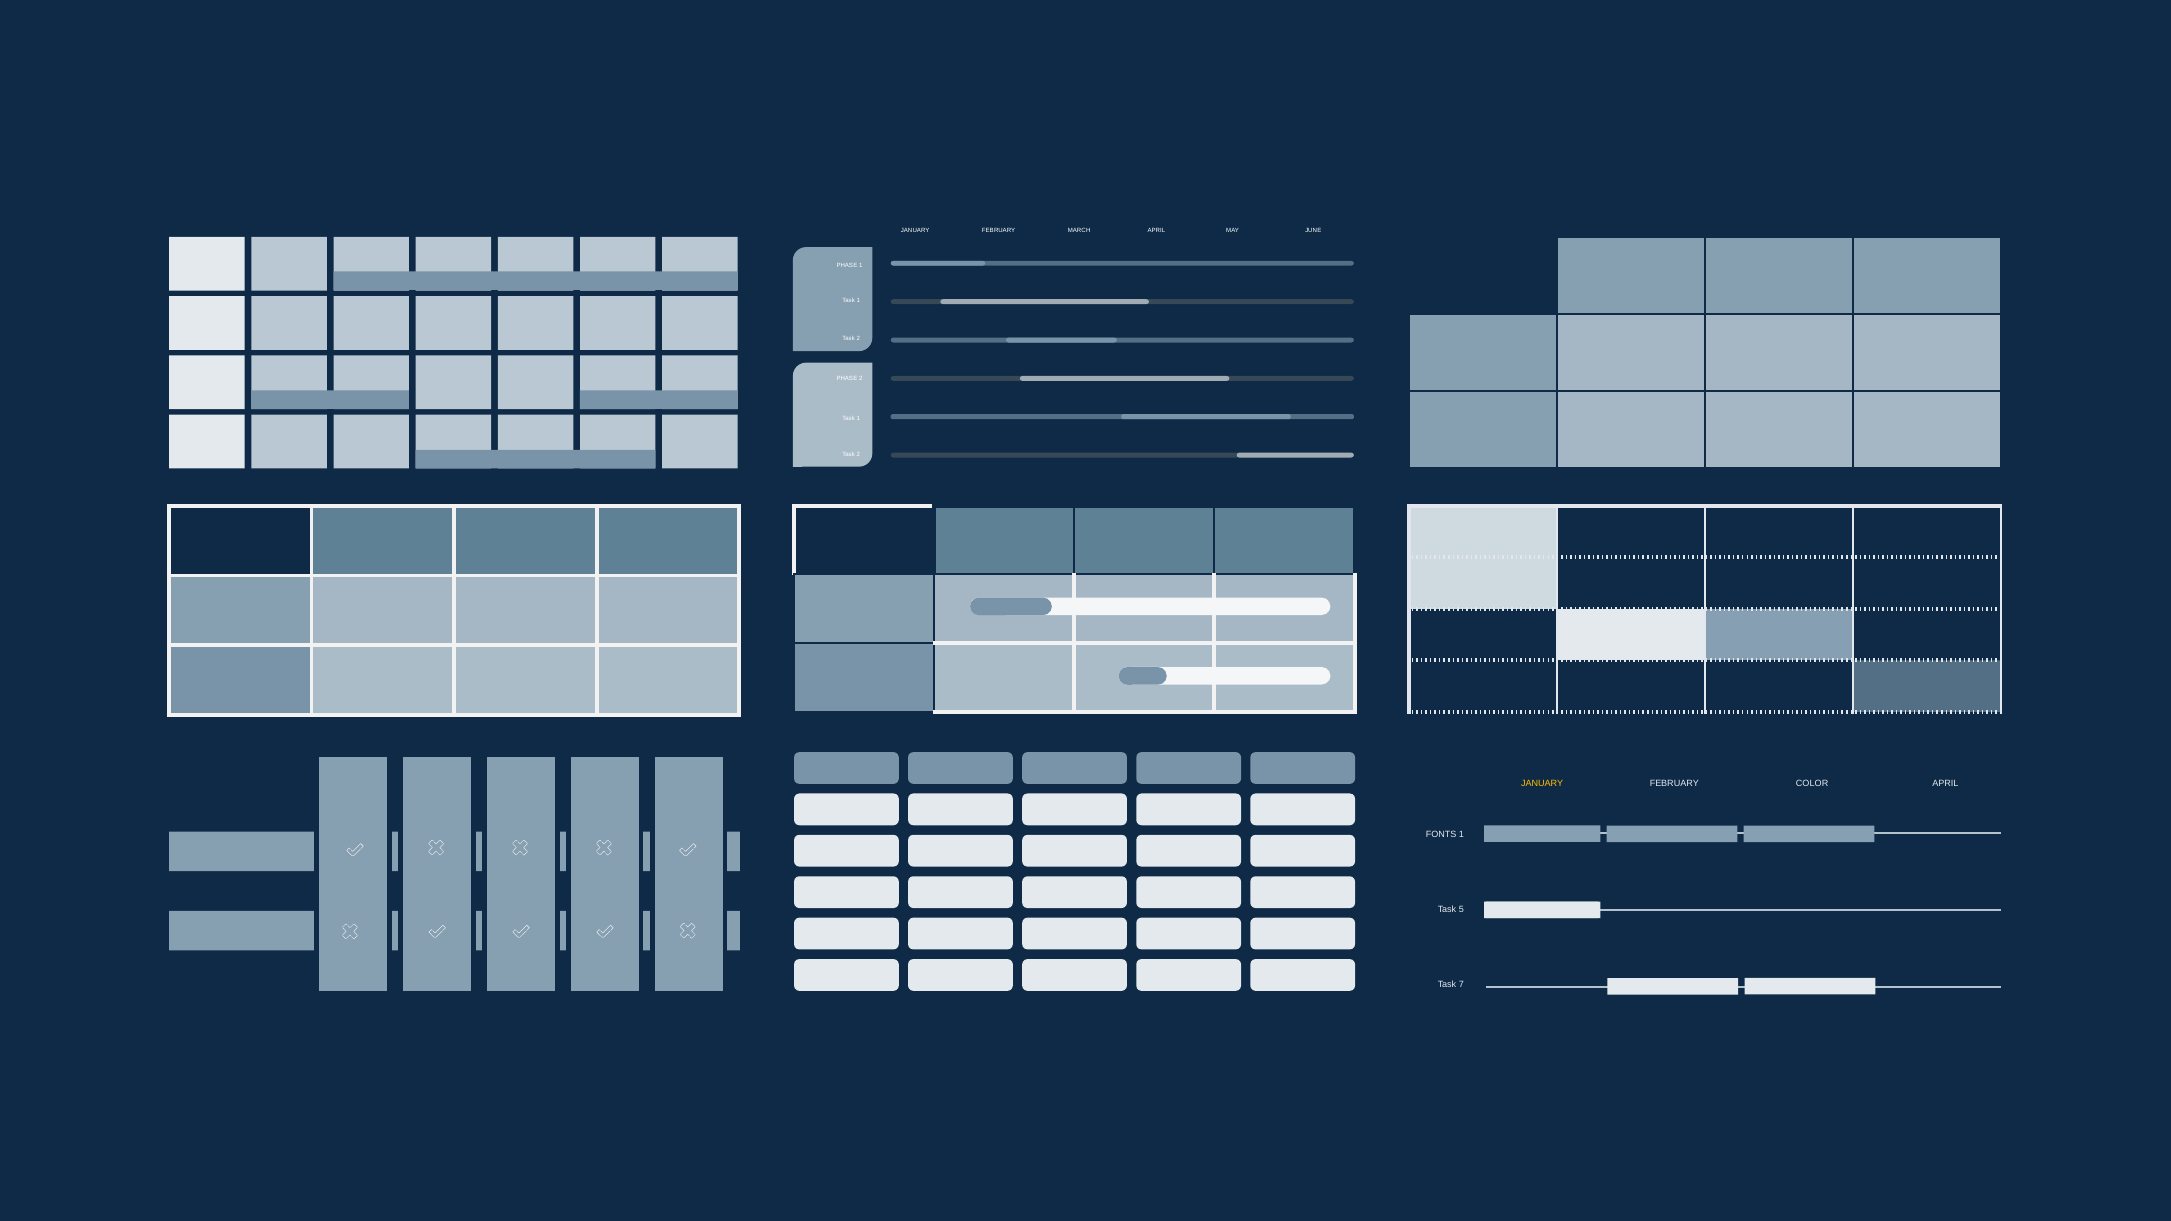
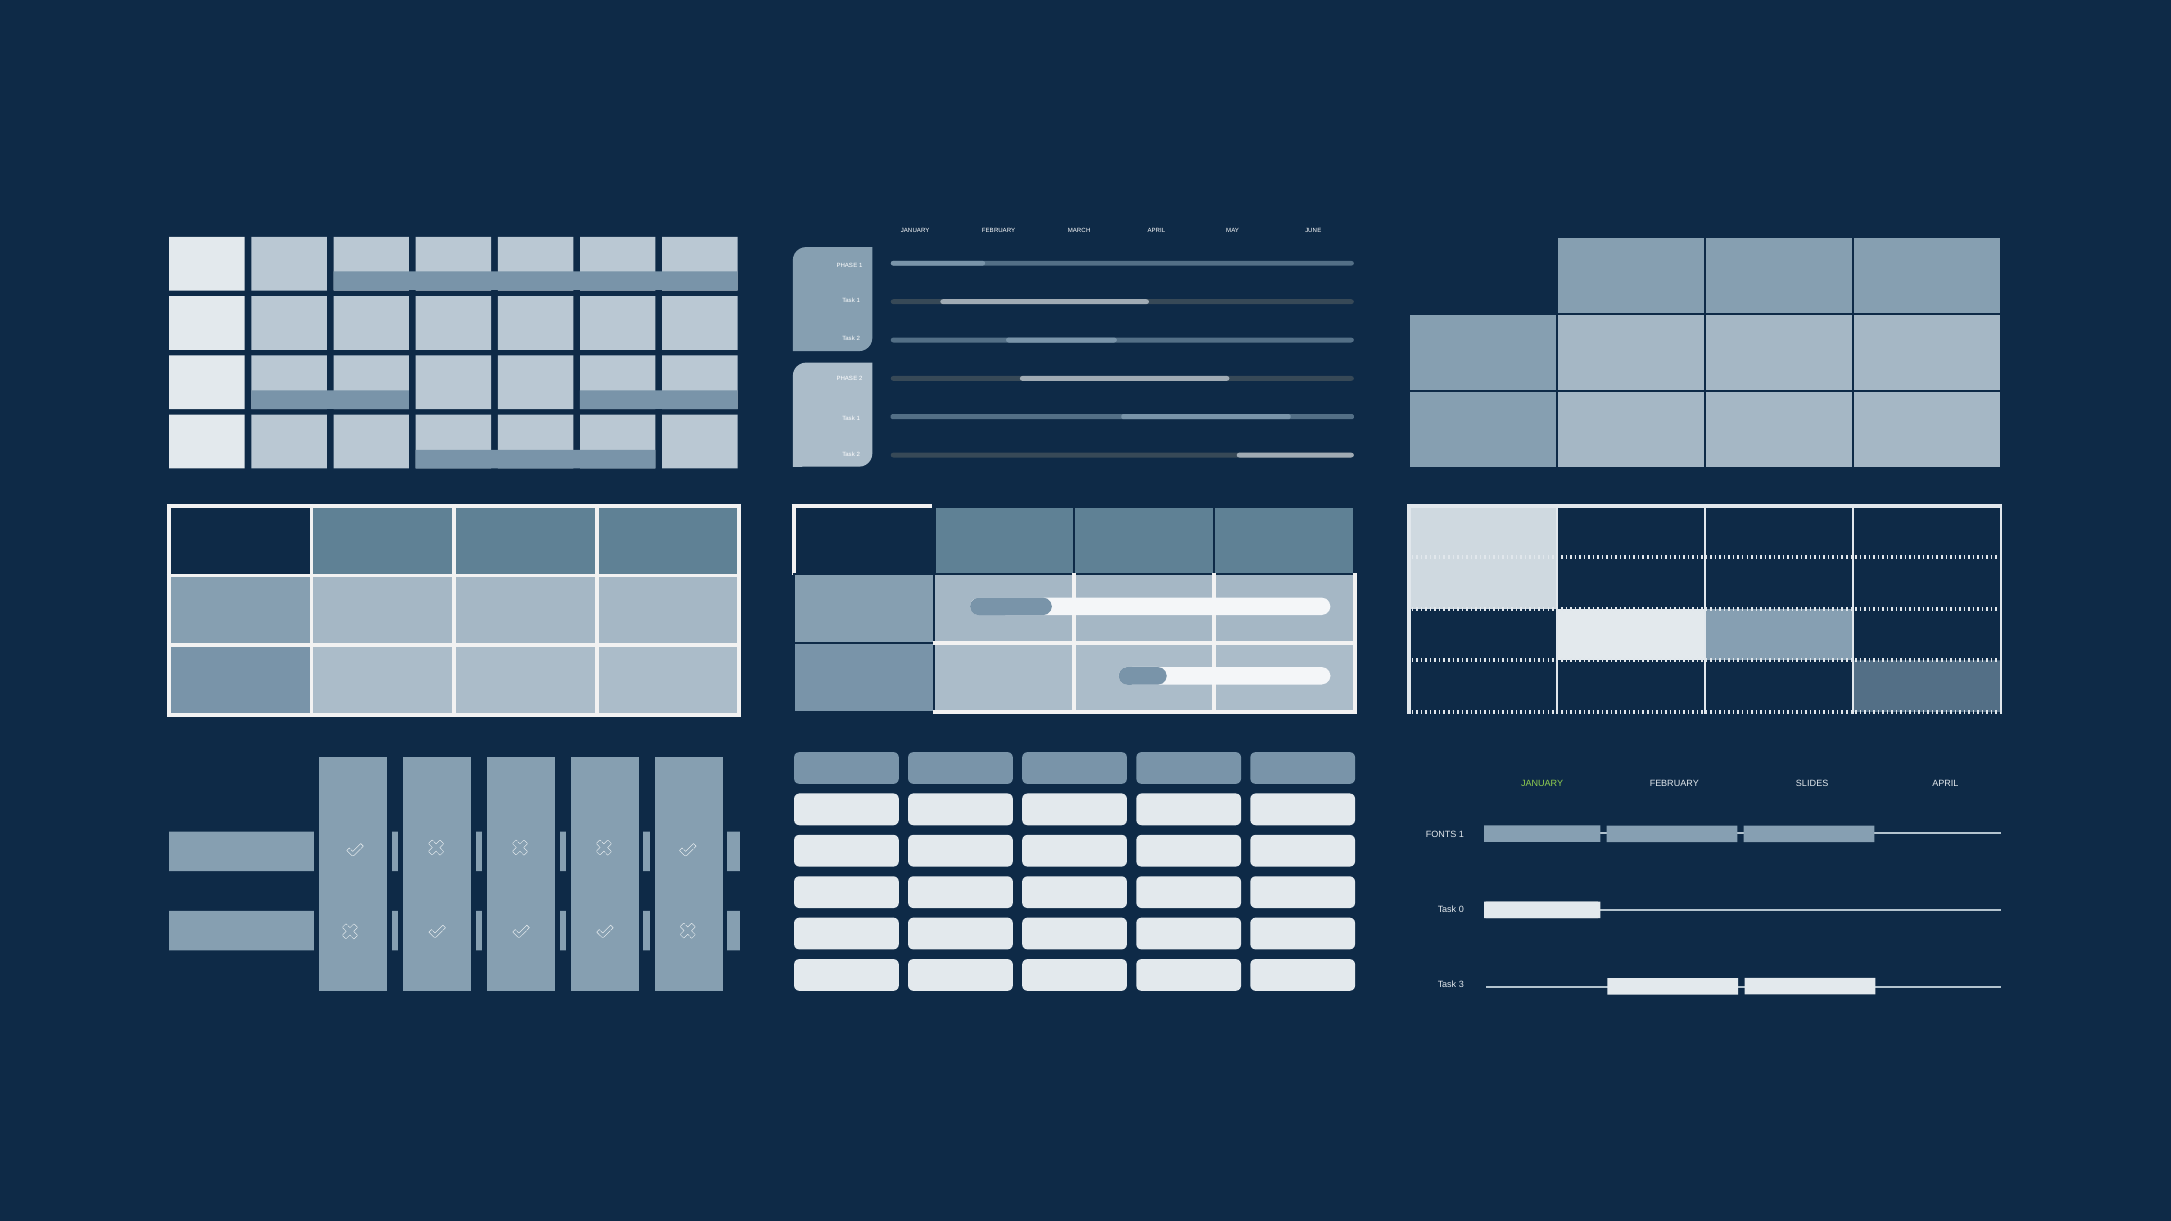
JANUARY colour: yellow -> light green (1542, 784)
COLOR: COLOR -> SLIDES (1812, 784)
5: 5 -> 0 (1461, 909)
7: 7 -> 3 (1461, 984)
